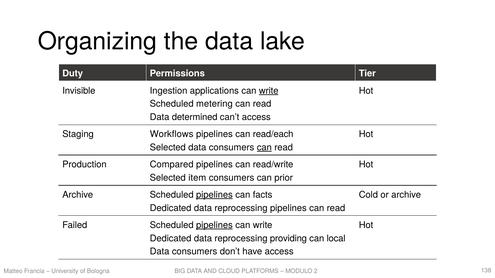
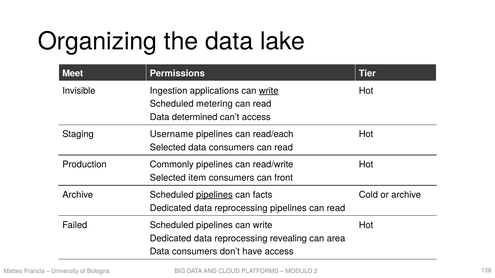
Duty: Duty -> Meet (73, 74)
Workflows: Workflows -> Username (172, 134)
can underline: present -> none (264, 148)
Compared: Compared -> Commonly (172, 165)
prior: prior -> front (284, 178)
pipelines underline: present -> none (214, 225)
providing: providing -> revealing (288, 239)
local: local -> area (336, 239)
